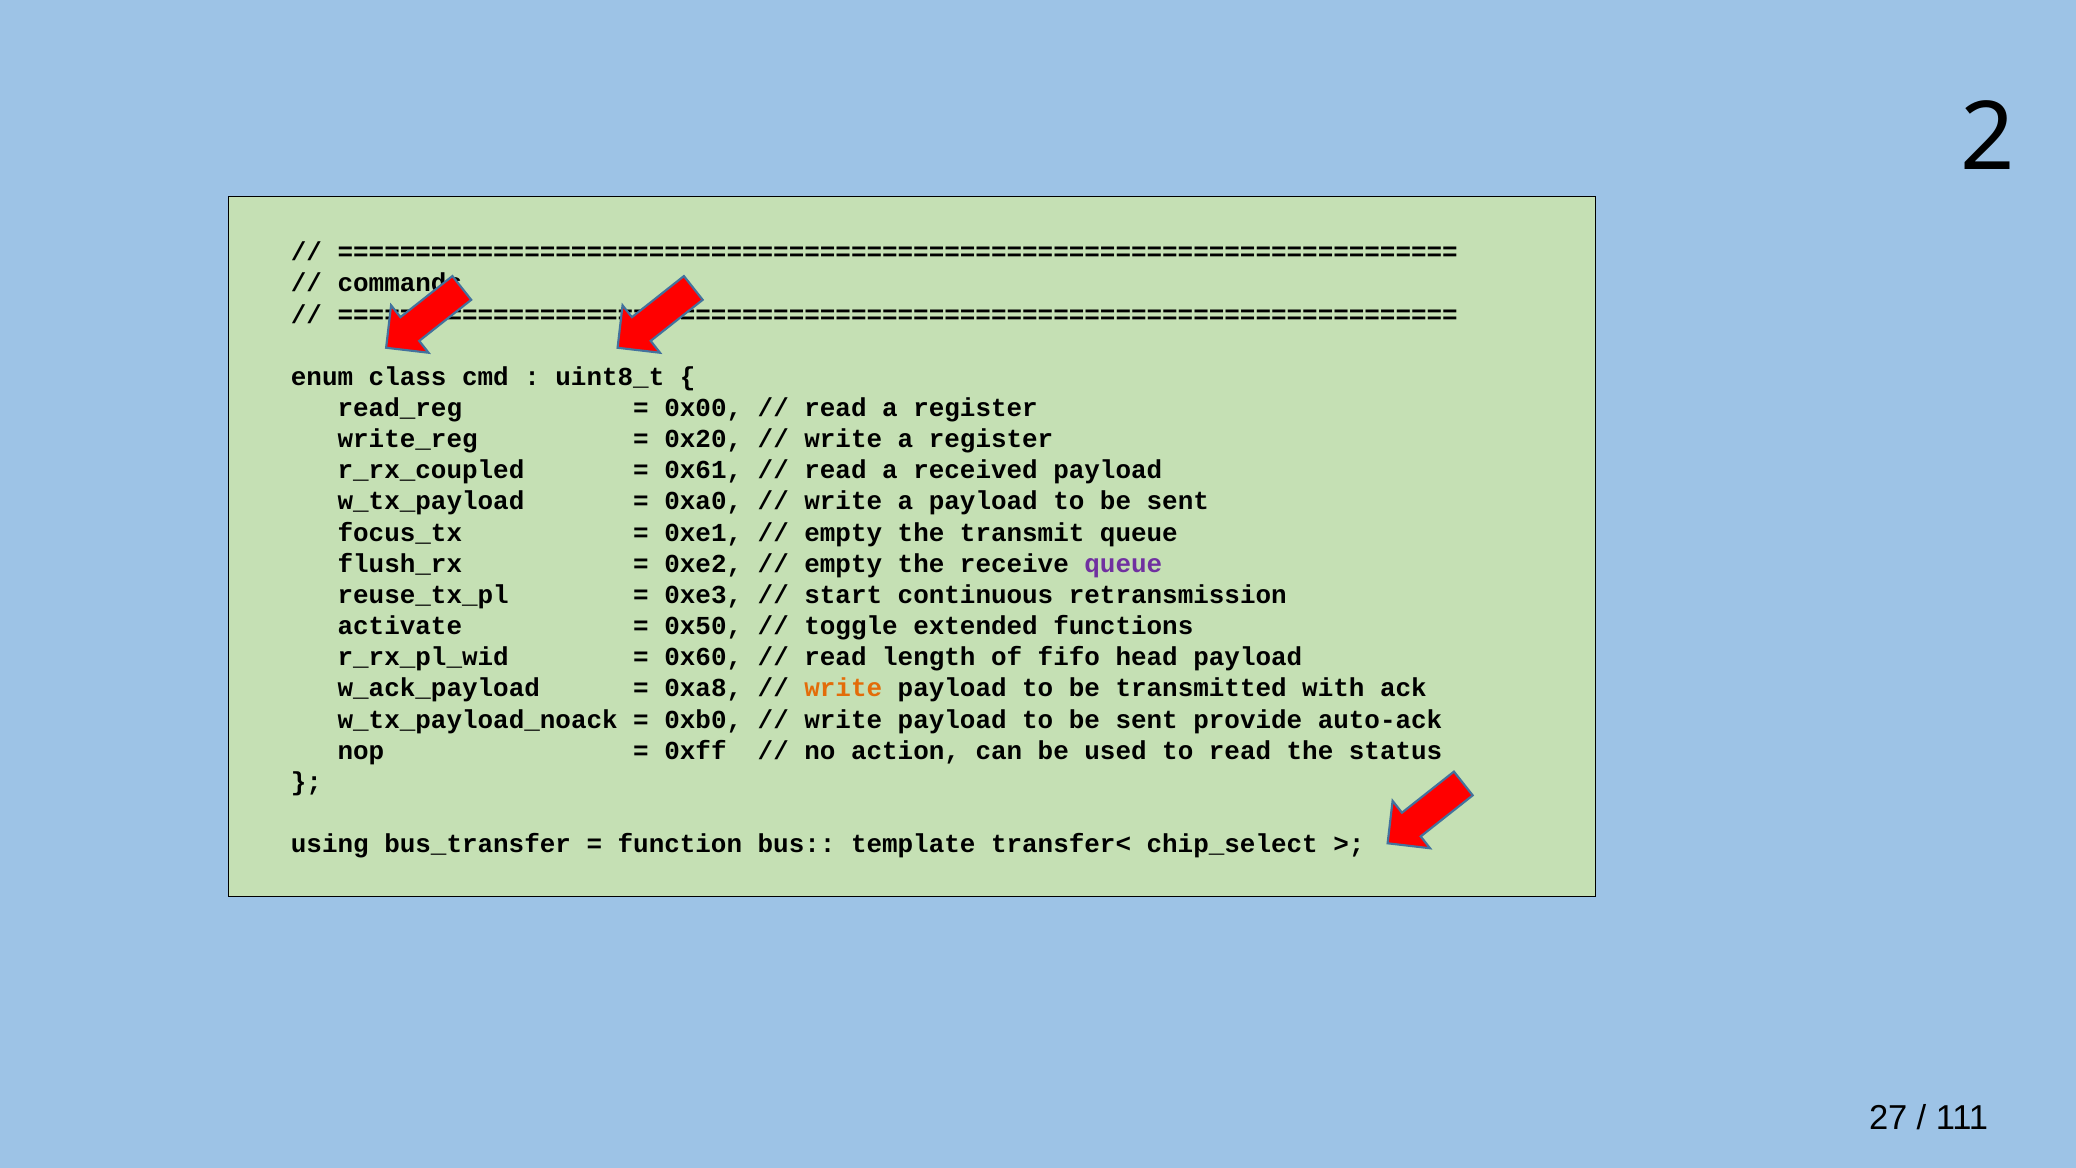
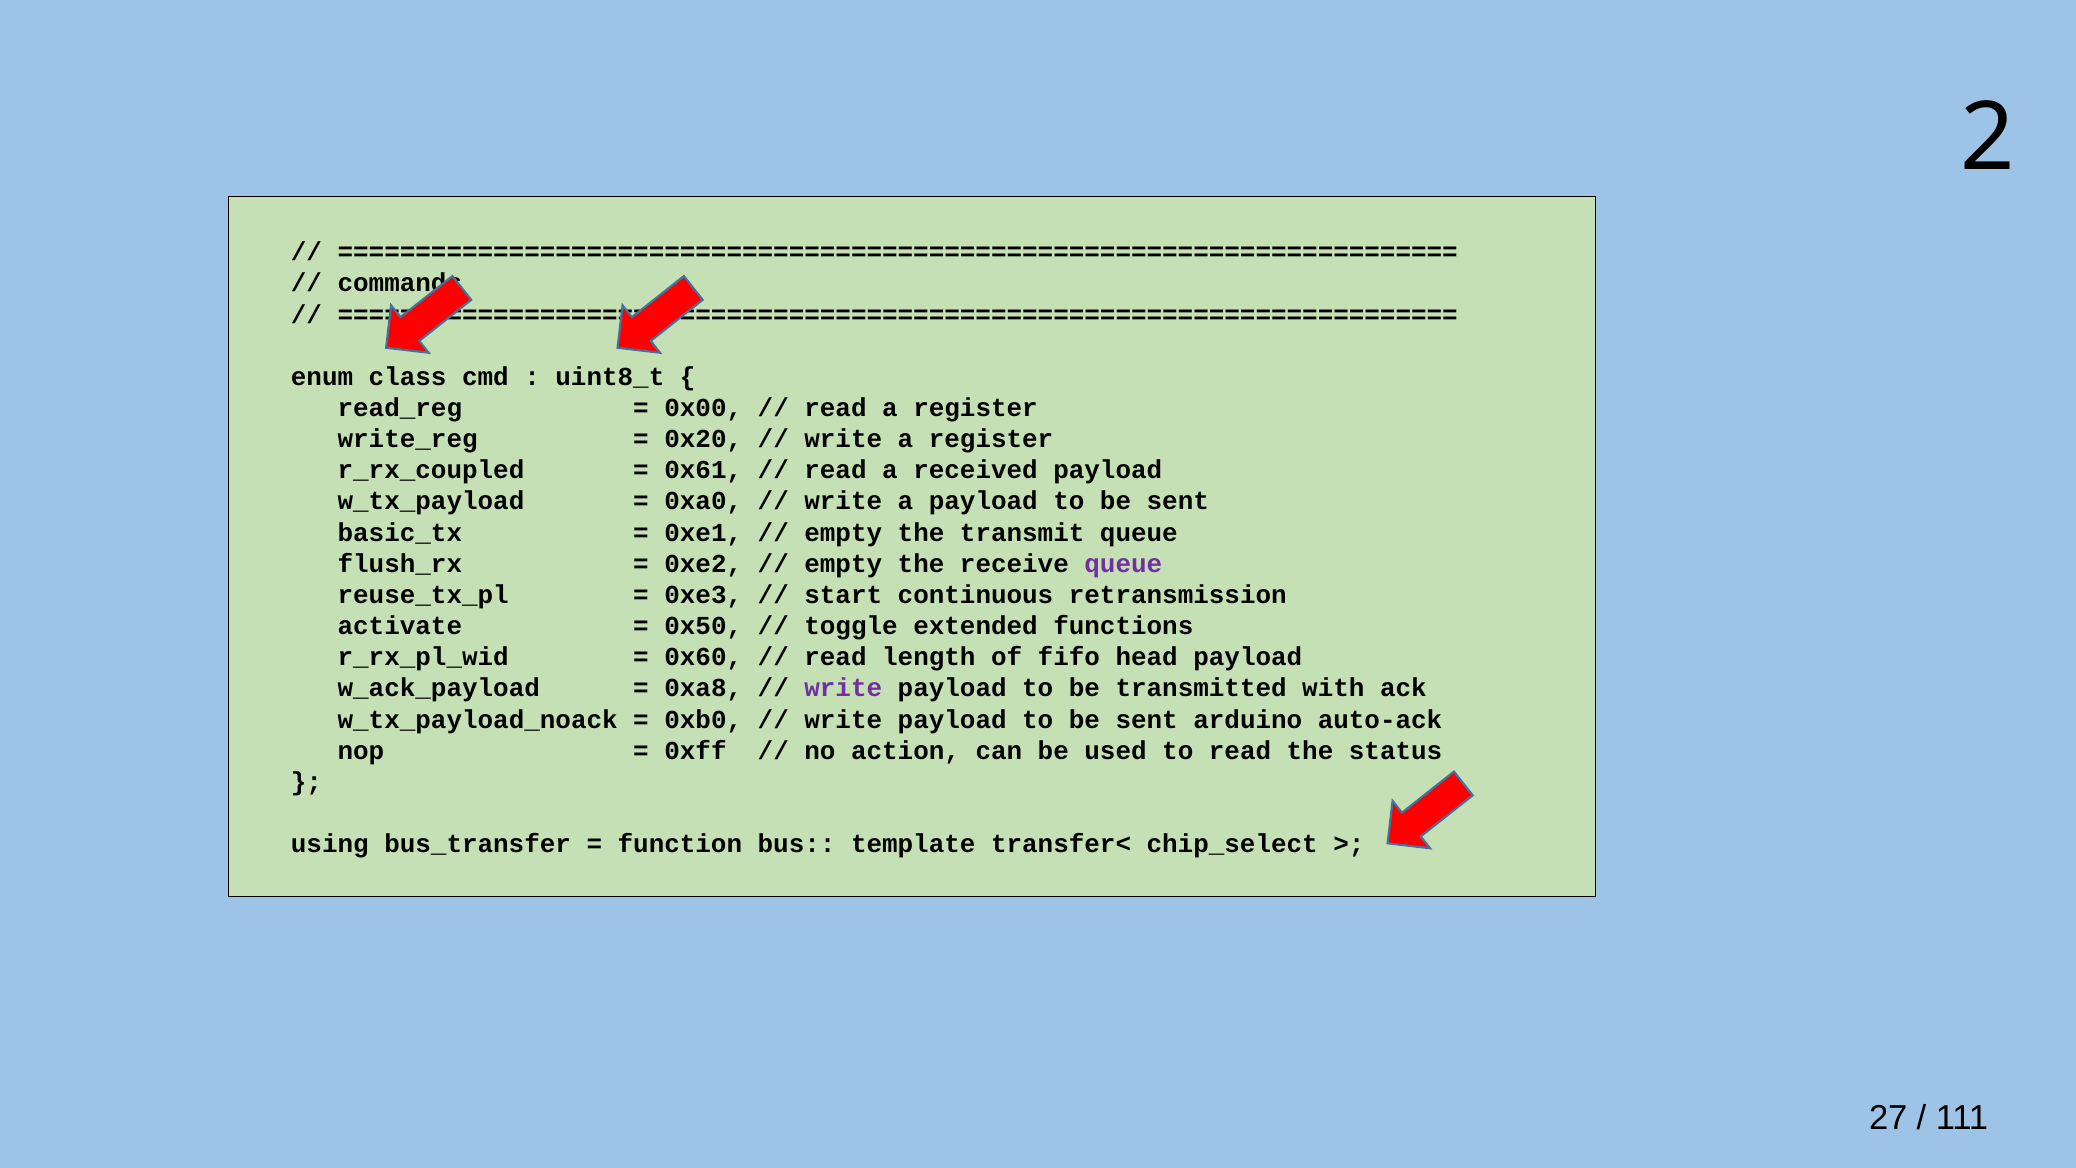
focus_tx: focus_tx -> basic_tx (400, 532)
write colour: orange -> purple (843, 688)
provide: provide -> arduino (1248, 719)
